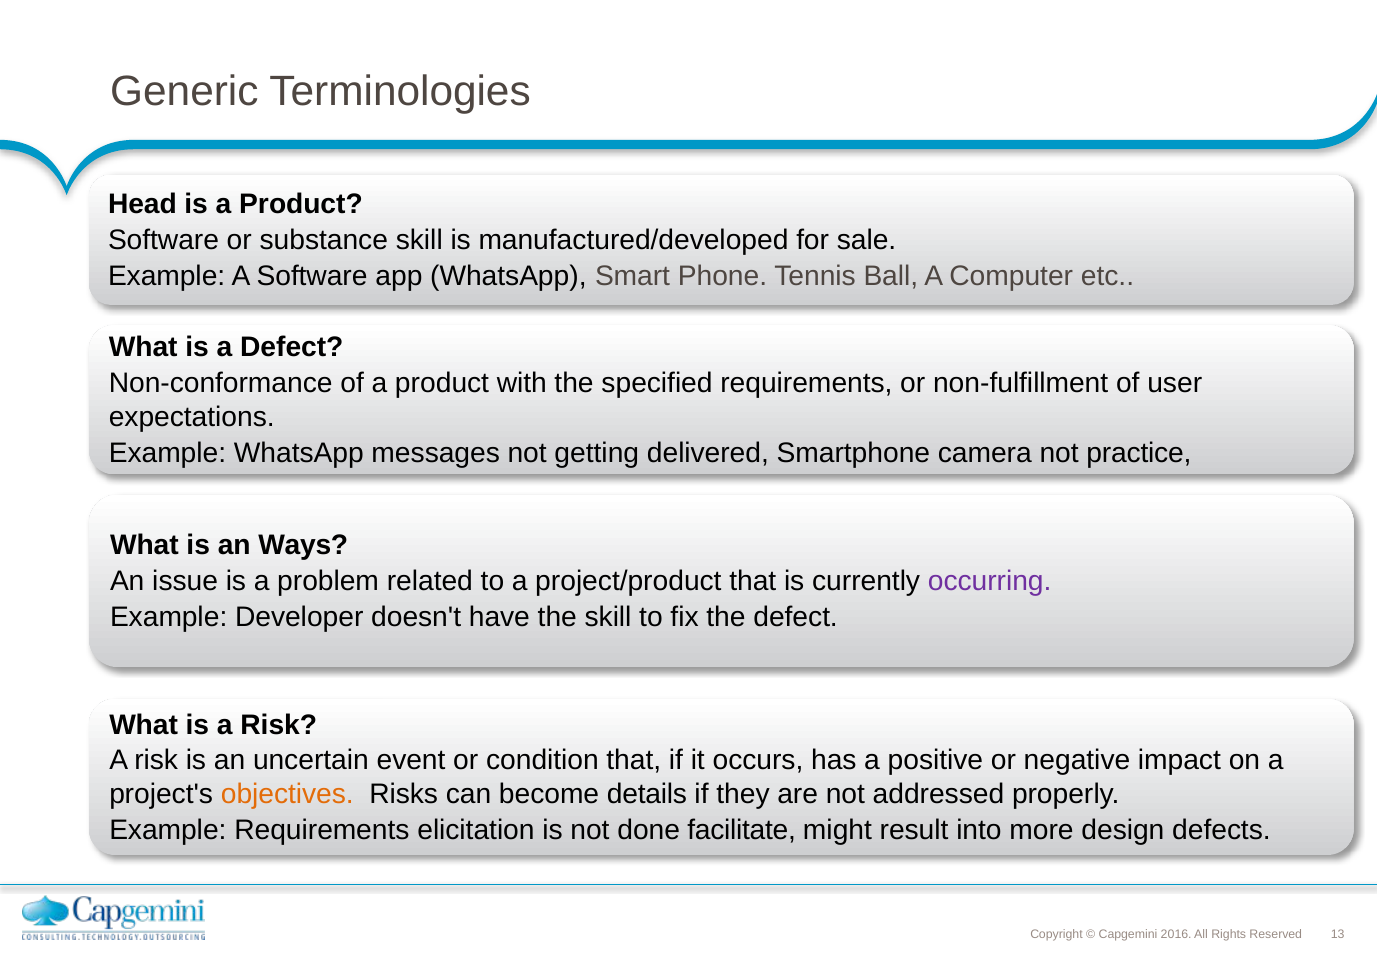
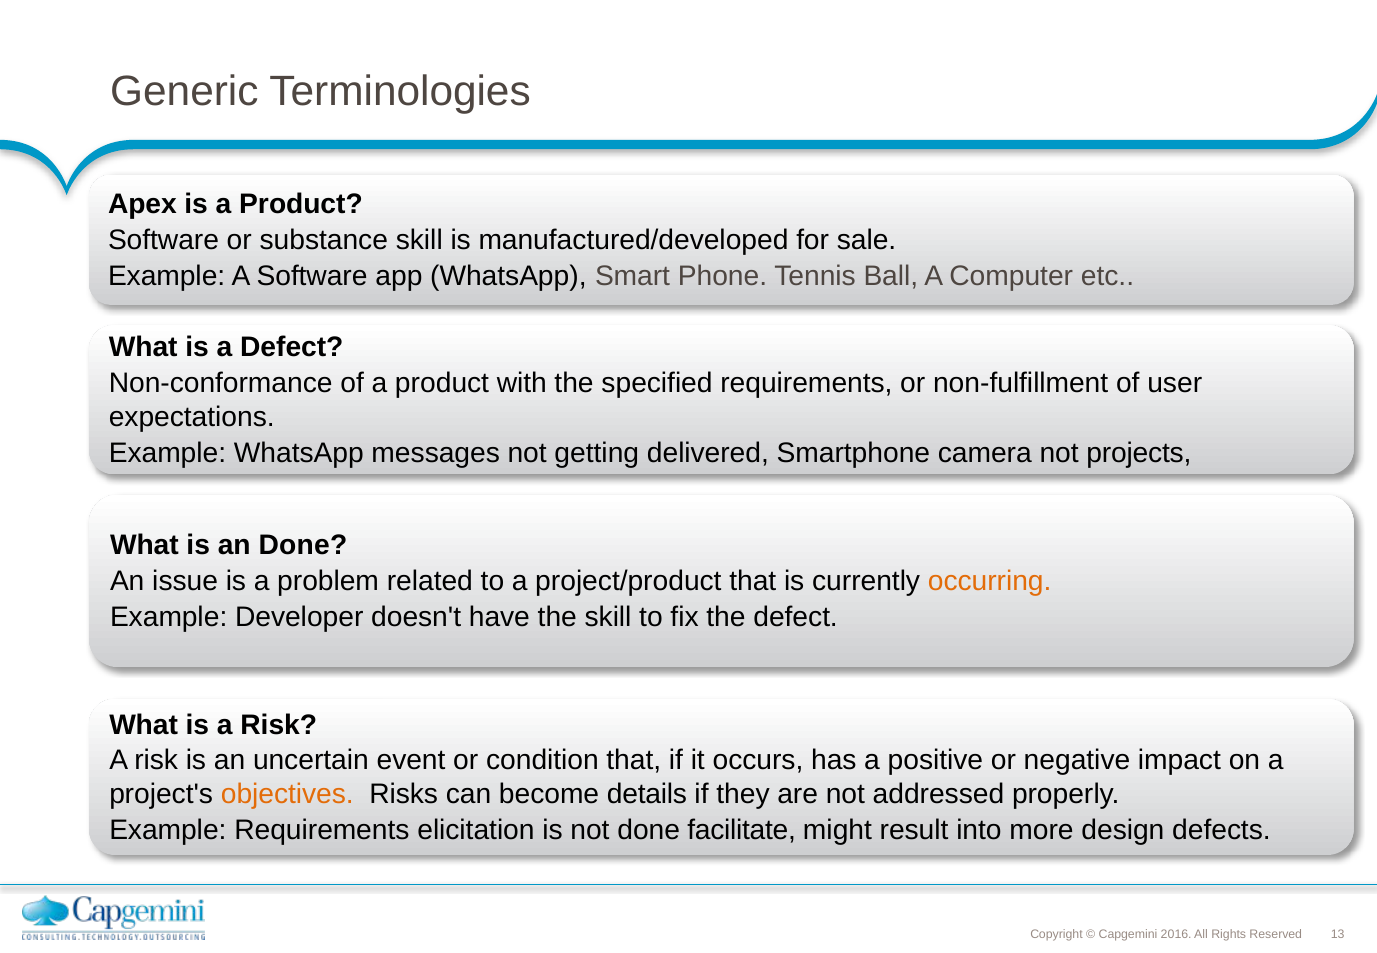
Head: Head -> Apex (142, 205)
practice: practice -> projects (1139, 453)
an Ways: Ways -> Done (303, 546)
occurring colour: purple -> orange (990, 582)
